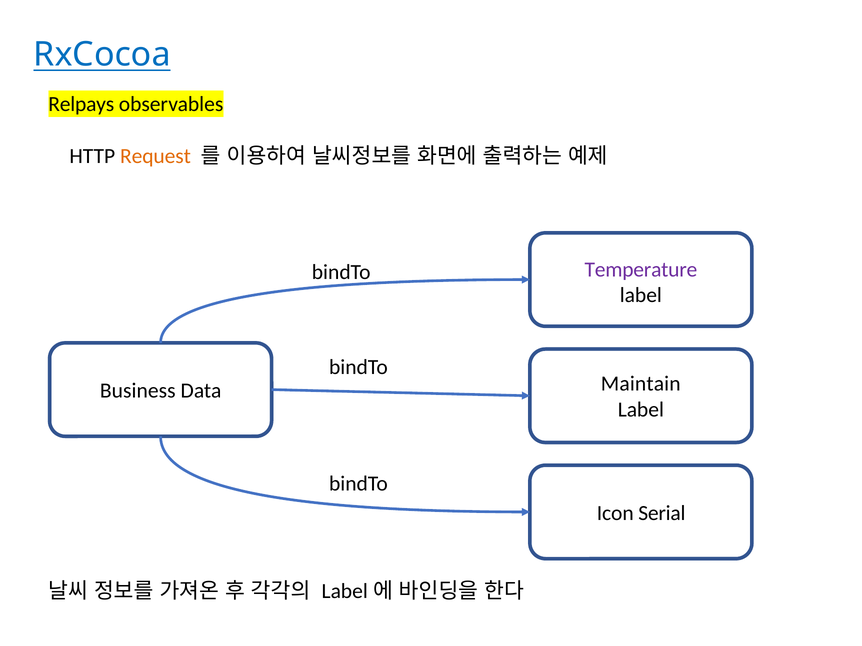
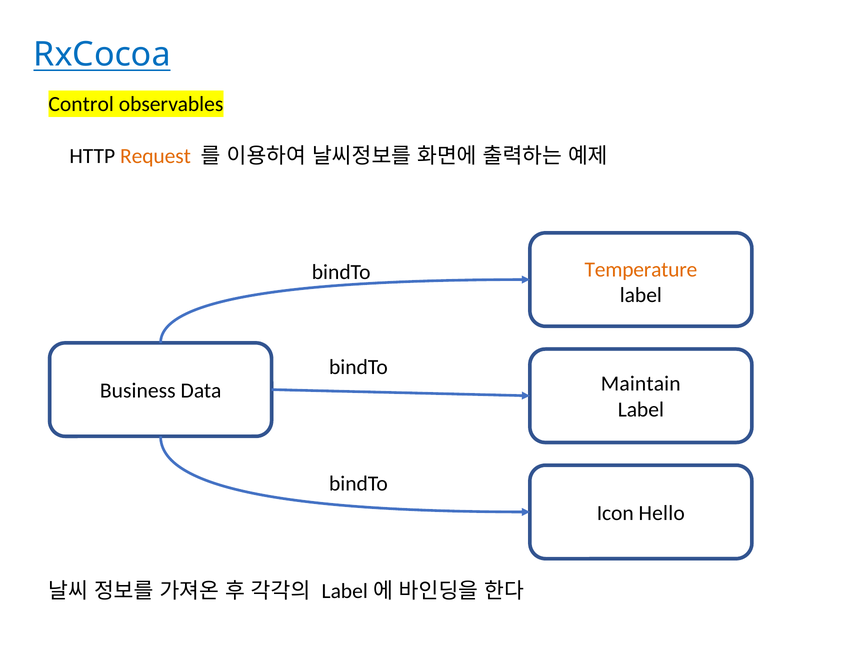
Relpays: Relpays -> Control (81, 104)
Temperature colour: purple -> orange (641, 270)
Serial: Serial -> Hello (662, 514)
